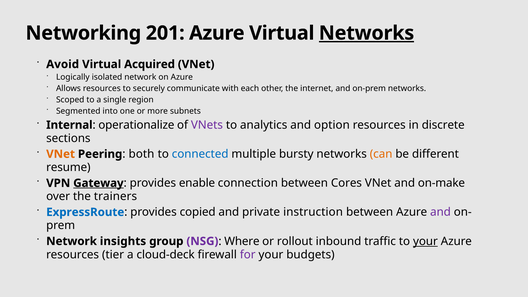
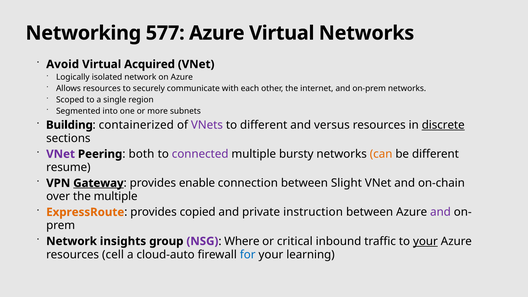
201: 201 -> 577 (165, 33)
Networks underline: present -> none (366, 33)
Internal: Internal -> Building (69, 125)
operationalize: operationalize -> containerized (136, 125)
to analytics: analytics -> different (264, 125)
option: option -> versus (332, 125)
discrete underline: none -> present (443, 125)
VNet colour: orange -> purple (61, 154)
connected colour: blue -> purple (200, 154)
Cores: Cores -> Slight (346, 183)
on-make: on-make -> on-chain (441, 183)
the trainers: trainers -> multiple (116, 196)
ExpressRoute colour: blue -> orange (85, 212)
rollout: rollout -> critical (295, 241)
tier: tier -> cell (113, 255)
cloud-deck: cloud-deck -> cloud-auto (166, 255)
for colour: purple -> blue (248, 255)
budgets: budgets -> learning (311, 255)
